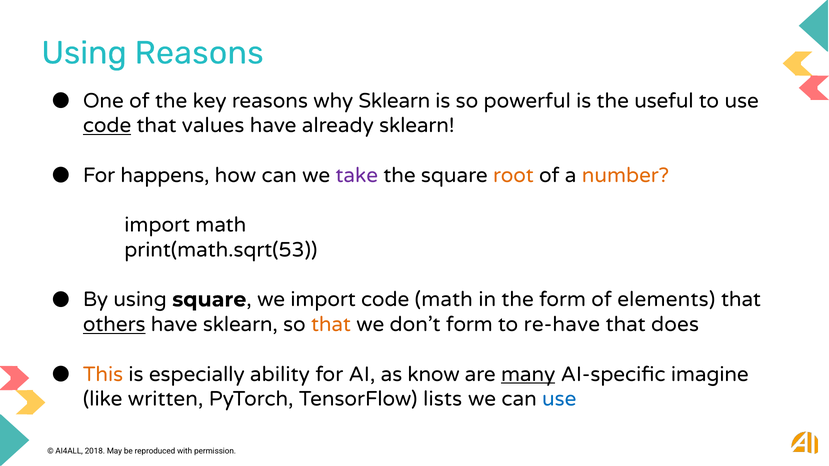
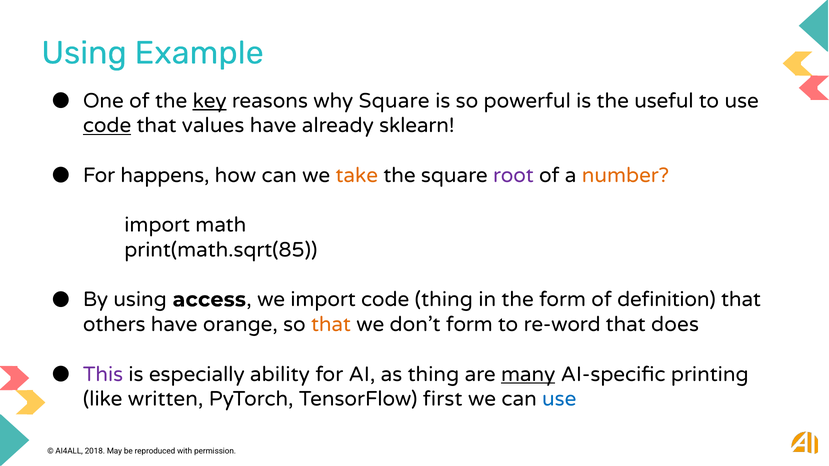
Using Reasons: Reasons -> Example (199, 53)
key underline: none -> present (210, 101)
why Sklearn: Sklearn -> Square (394, 101)
take colour: purple -> orange (357, 175)
root colour: orange -> purple (513, 175)
print(math.sqrt(53: print(math.sqrt(53 -> print(math.sqrt(85 (221, 250)
using square: square -> access (209, 300)
code math: math -> thing (444, 300)
elements: elements -> definition (666, 300)
others underline: present -> none (114, 325)
have sklearn: sklearn -> orange (240, 325)
re-have: re-have -> re-word (562, 325)
This colour: orange -> purple (103, 374)
as know: know -> thing (433, 374)
imagine: imagine -> printing (710, 374)
lists: lists -> first (443, 399)
